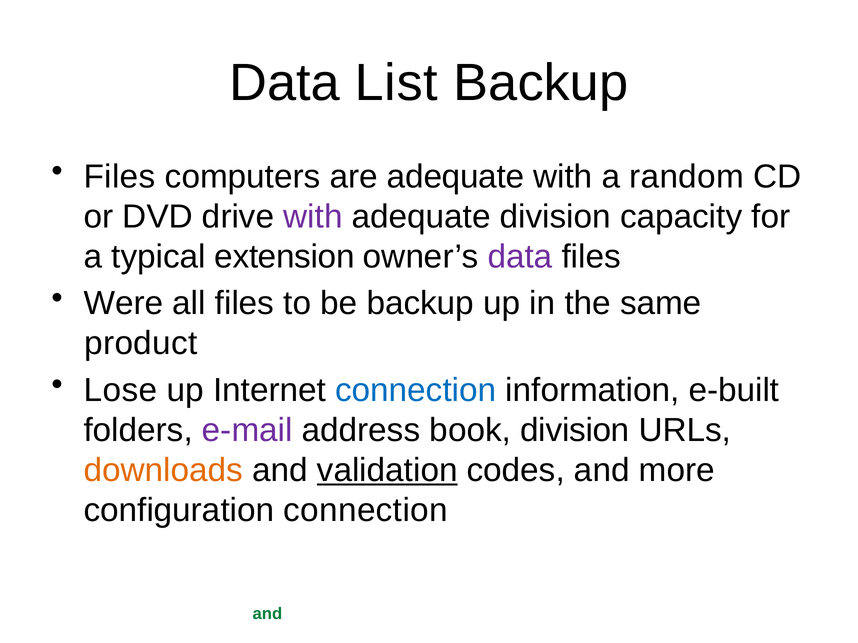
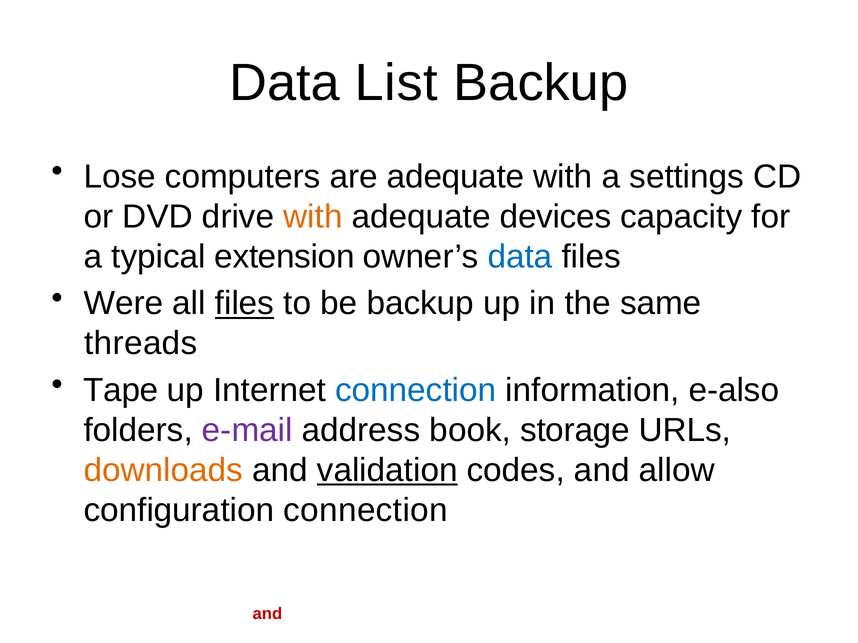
Files: Files -> Lose (120, 177)
random: random -> settings (687, 177)
with colour: purple -> orange (313, 217)
adequate division: division -> devices (556, 217)
data colour: purple -> blue (520, 257)
files underline: none -> present (245, 304)
product: product -> threads (141, 344)
Lose: Lose -> Tape (121, 390)
e-built: e-built -> e-also (734, 390)
book division: division -> storage (575, 431)
more: more -> allow (677, 471)
and colour: green -> red (267, 614)
